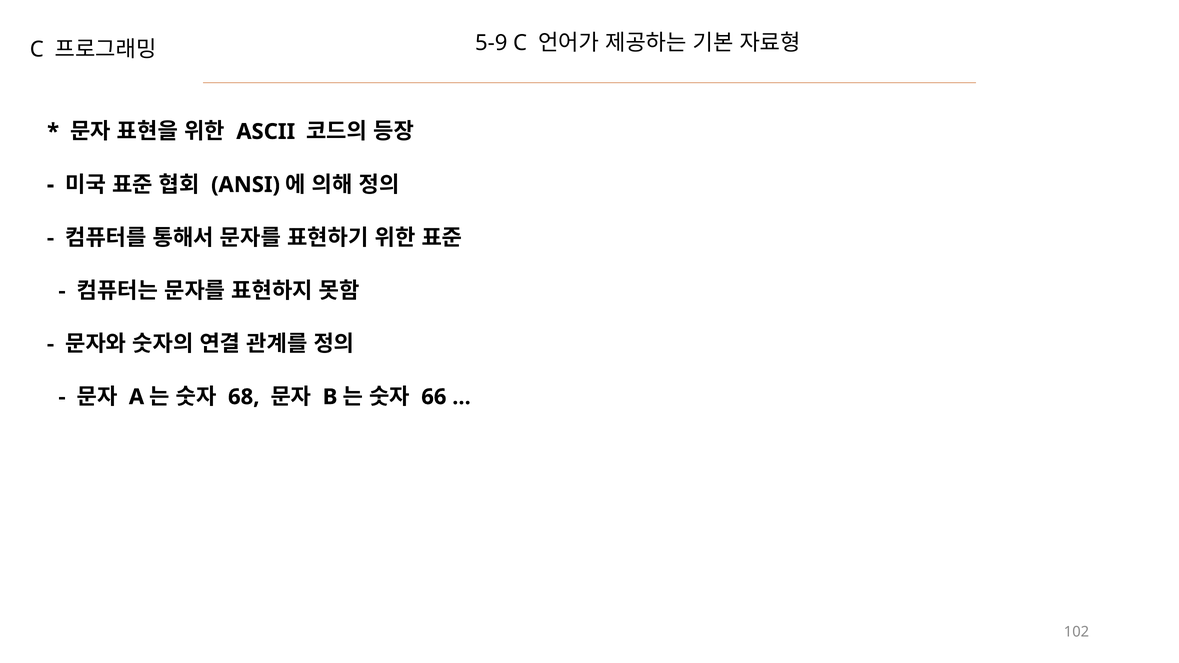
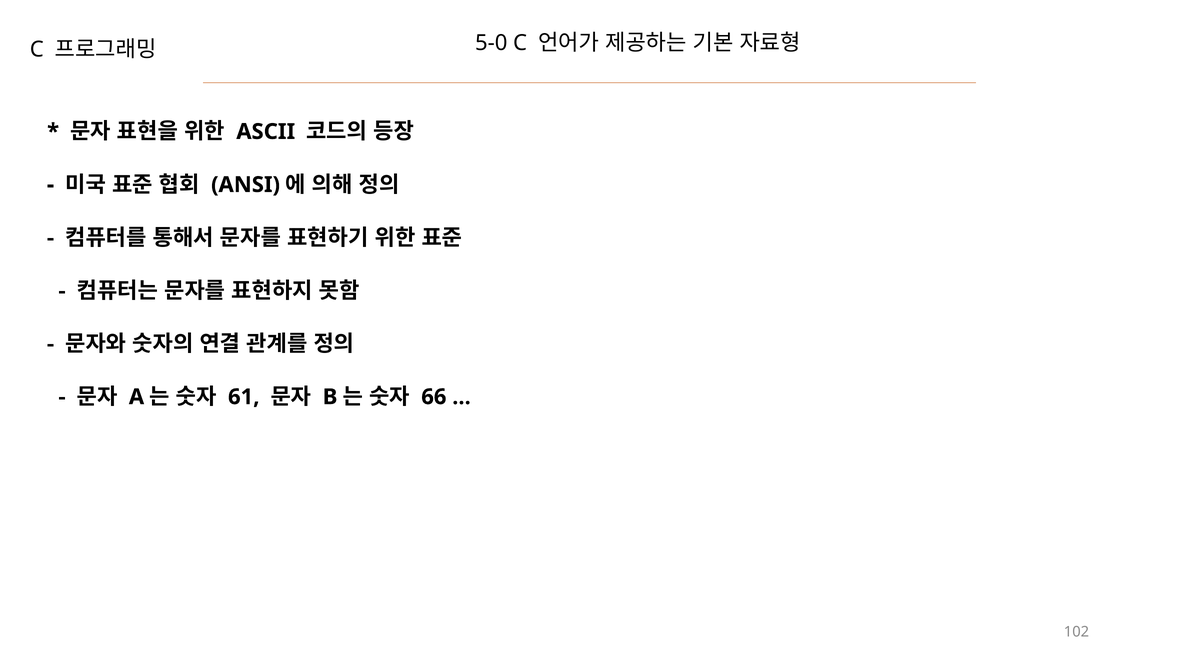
5-9: 5-9 -> 5-0 (491, 43)
68: 68 -> 61 (244, 397)
